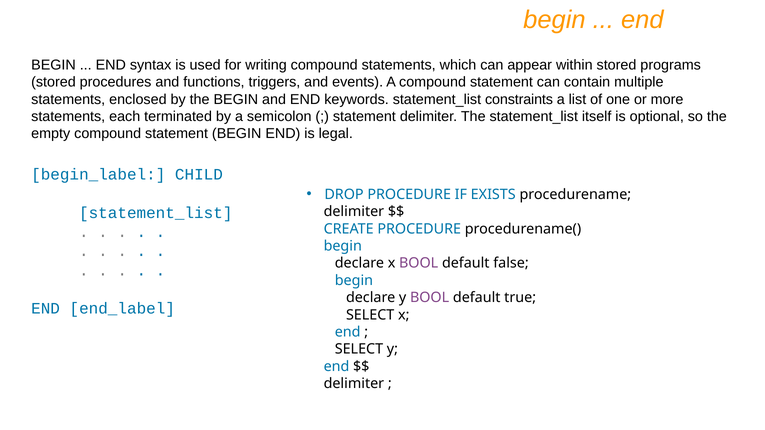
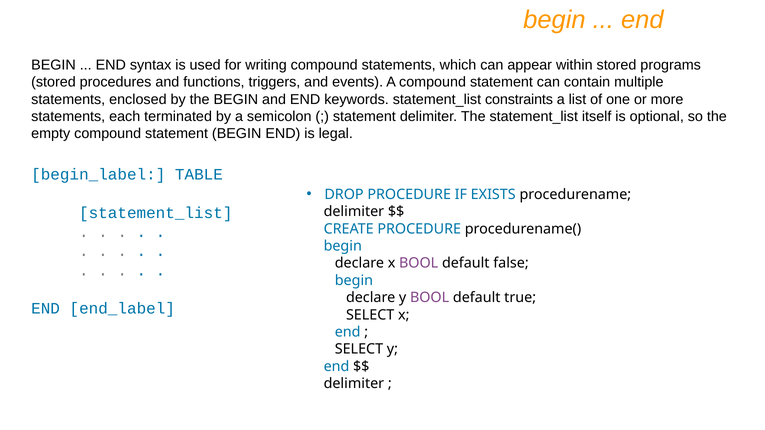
CHILD: CHILD -> TABLE (199, 175)
